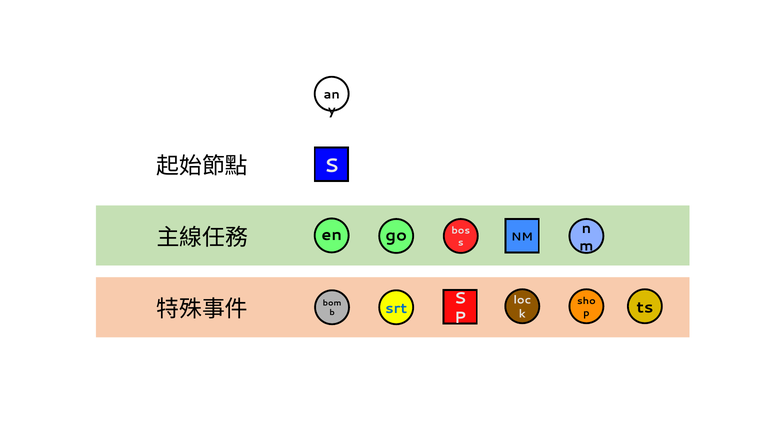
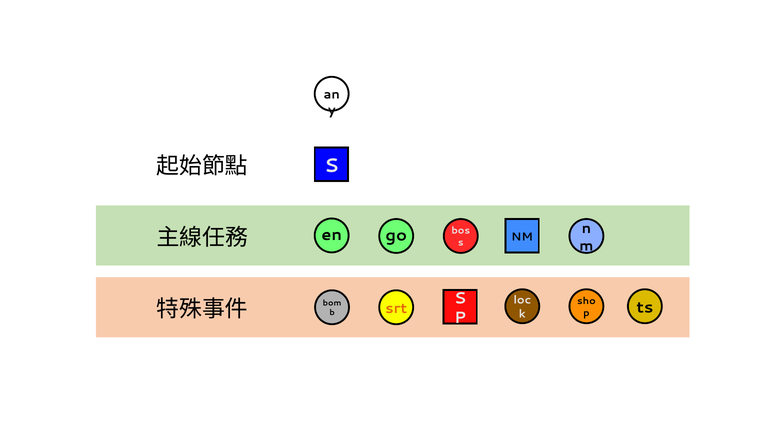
srt colour: blue -> orange (396, 308)
